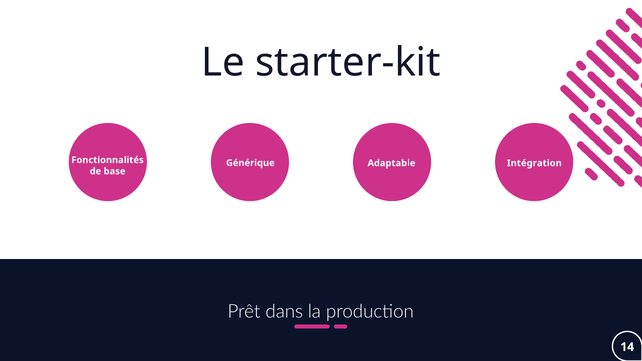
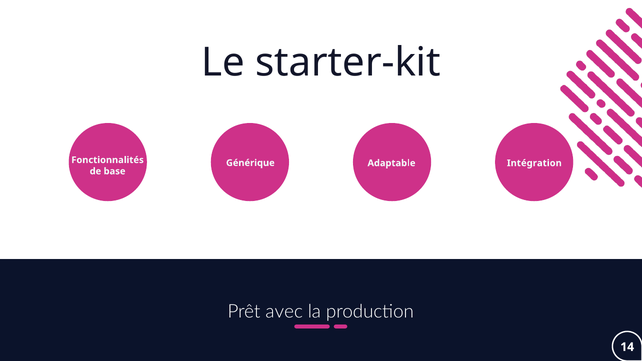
dans: dans -> avec (284, 311)
